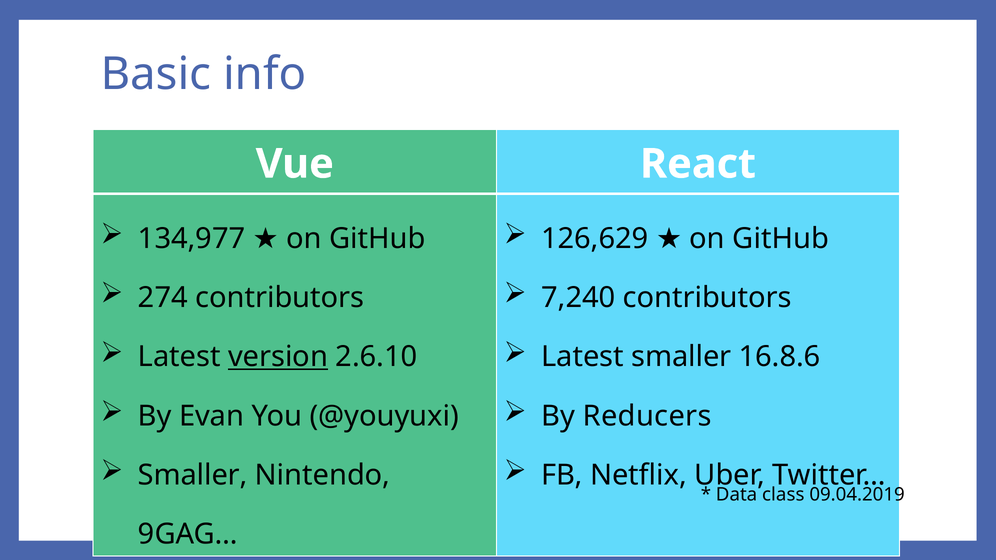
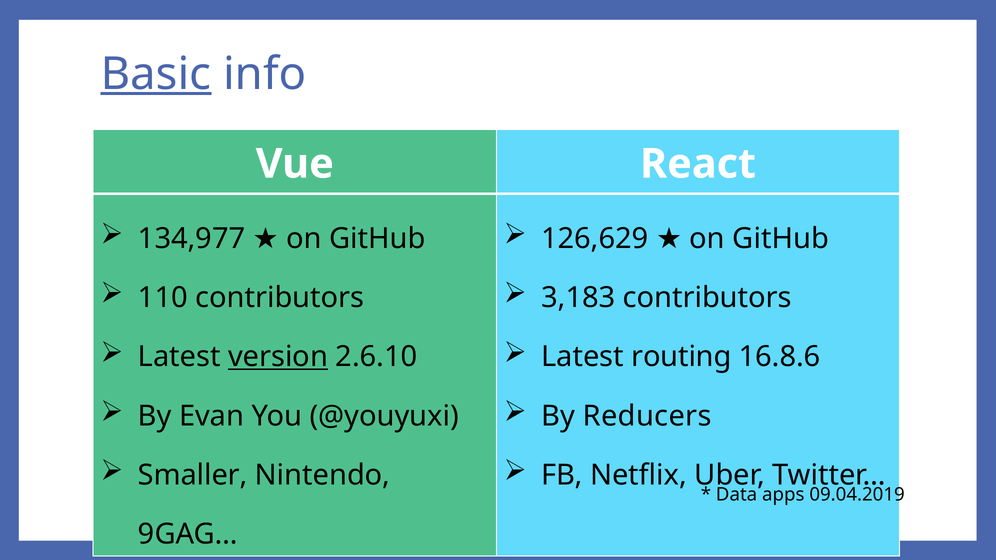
Basic underline: none -> present (156, 74)
274: 274 -> 110 (163, 298)
7,240: 7,240 -> 3,183 (578, 298)
Latest smaller: smaller -> routing (681, 357)
class: class -> apps (783, 495)
